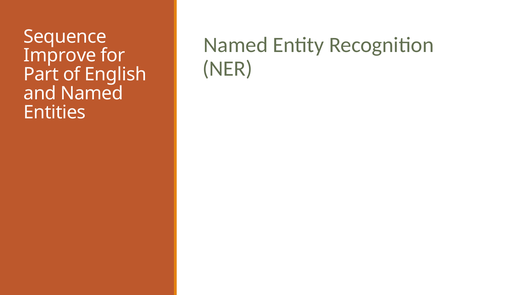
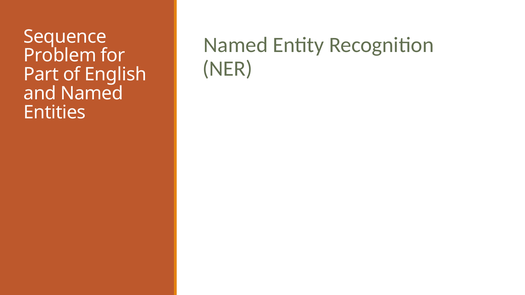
Improve: Improve -> Problem (60, 56)
